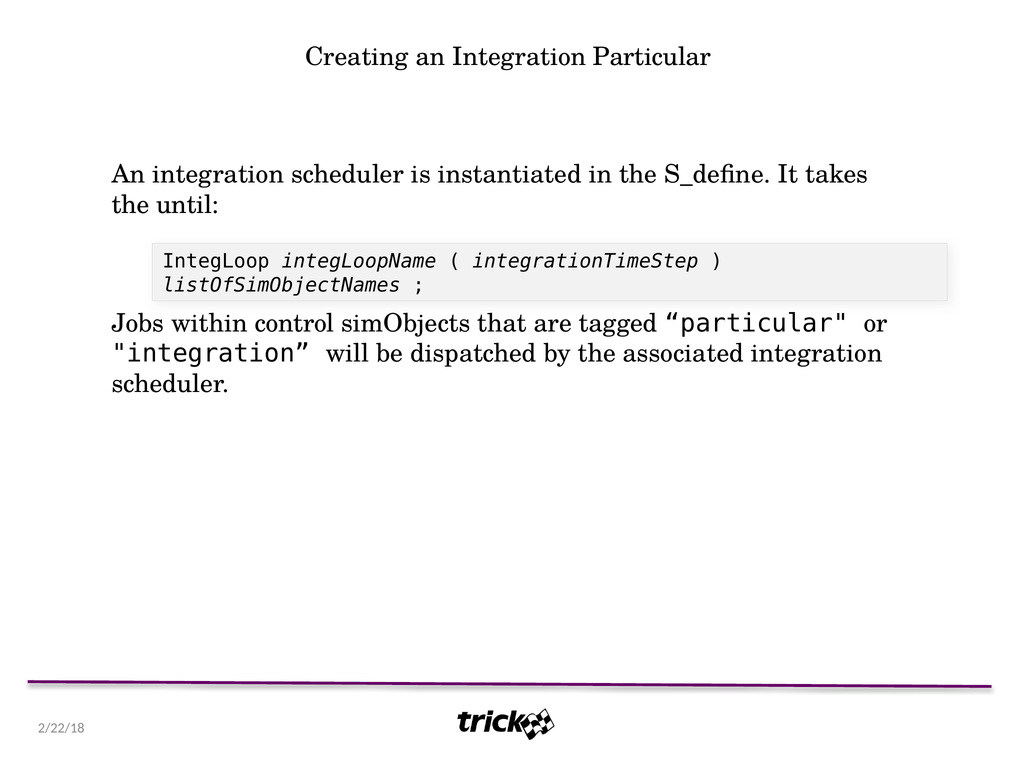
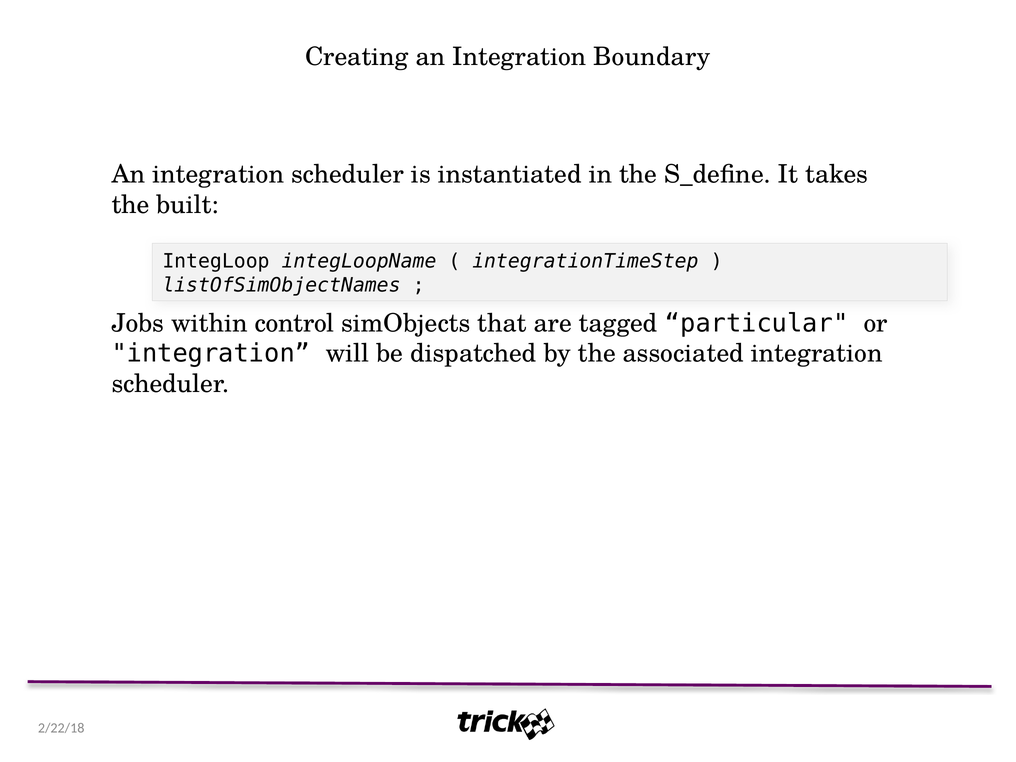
Integration Particular: Particular -> Boundary (652, 57)
until: until -> built (187, 205)
